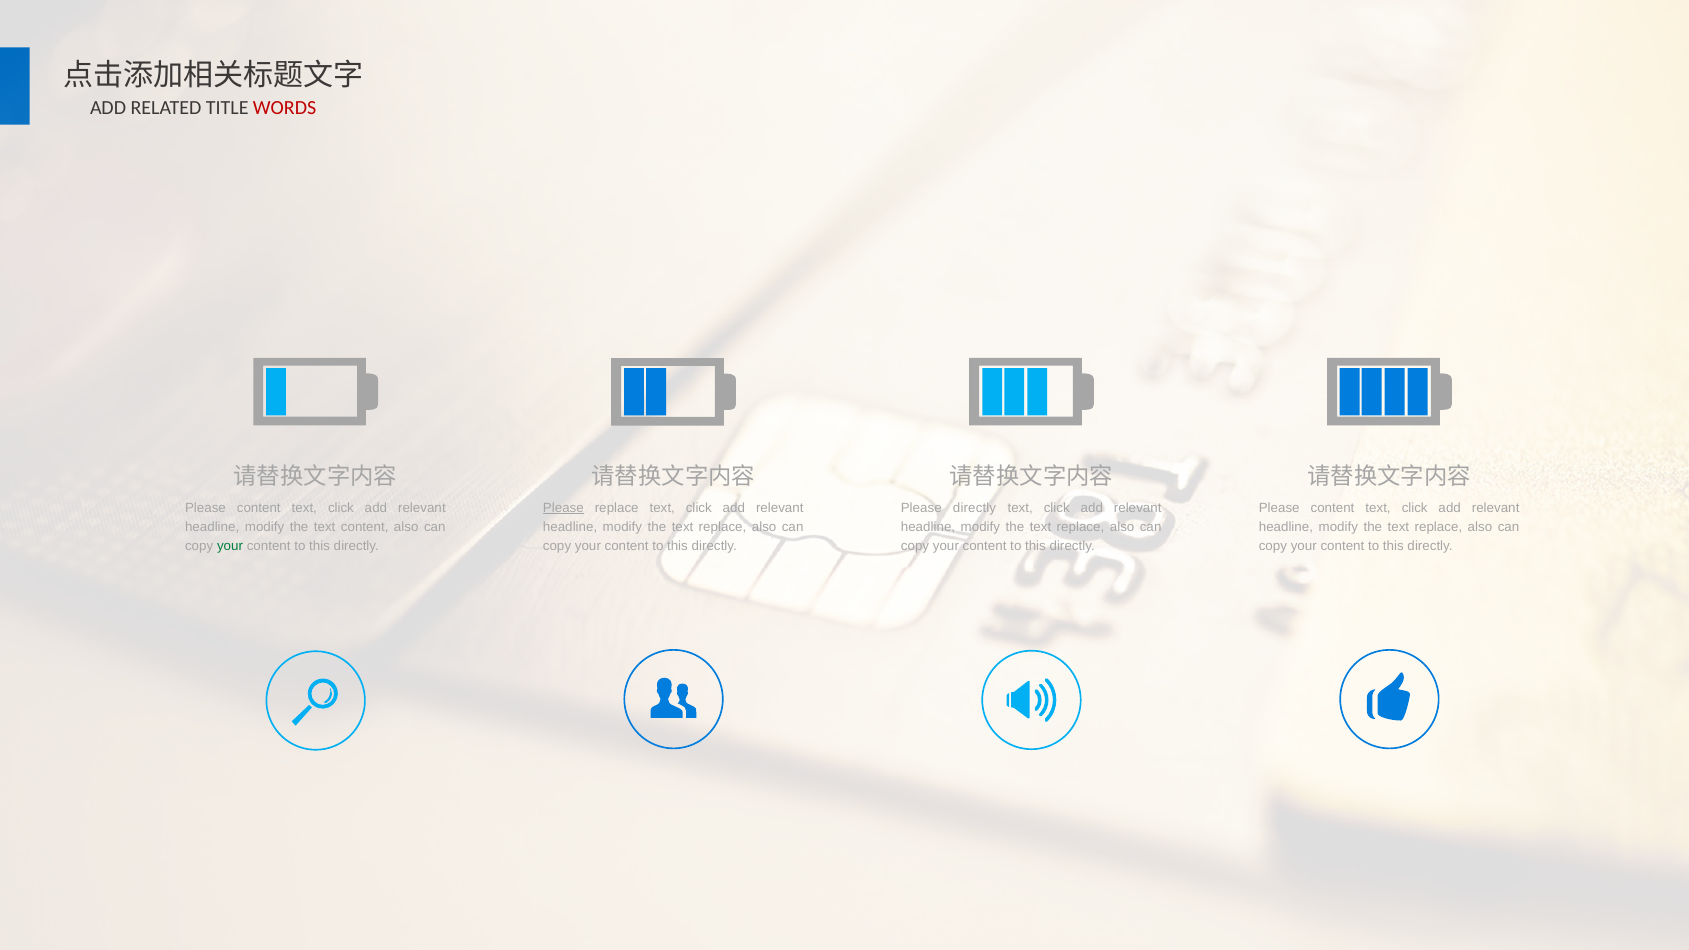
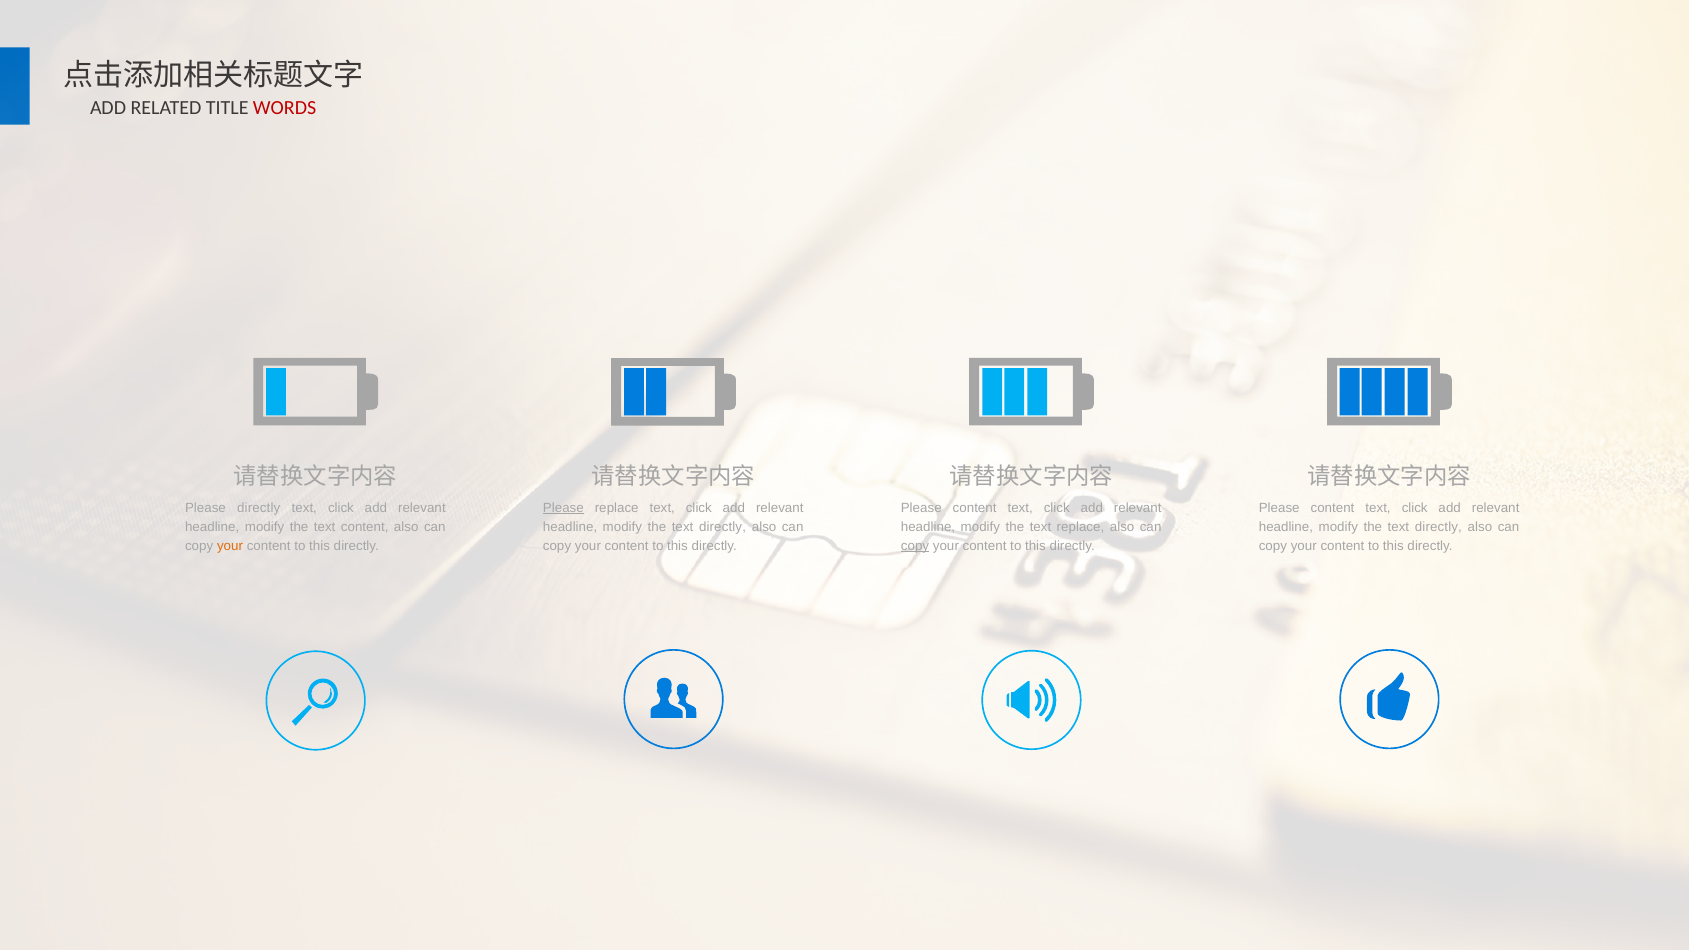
content: content -> directly (259, 508)
directly: directly -> content (975, 508)
replace: replace -> directly (722, 527)
replace: replace -> directly (1438, 527)
your colour: green -> orange (230, 546)
copy underline: none -> present (915, 546)
